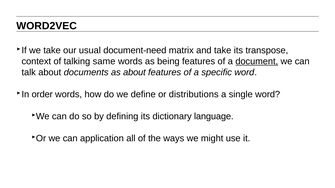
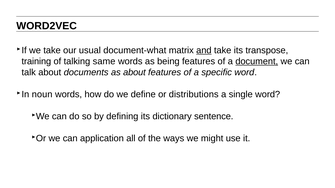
document-need: document-need -> document-what (135, 50)
and underline: none -> present (204, 50)
context: context -> training (36, 61)
order: order -> noun (42, 94)
language: language -> sentence (214, 116)
